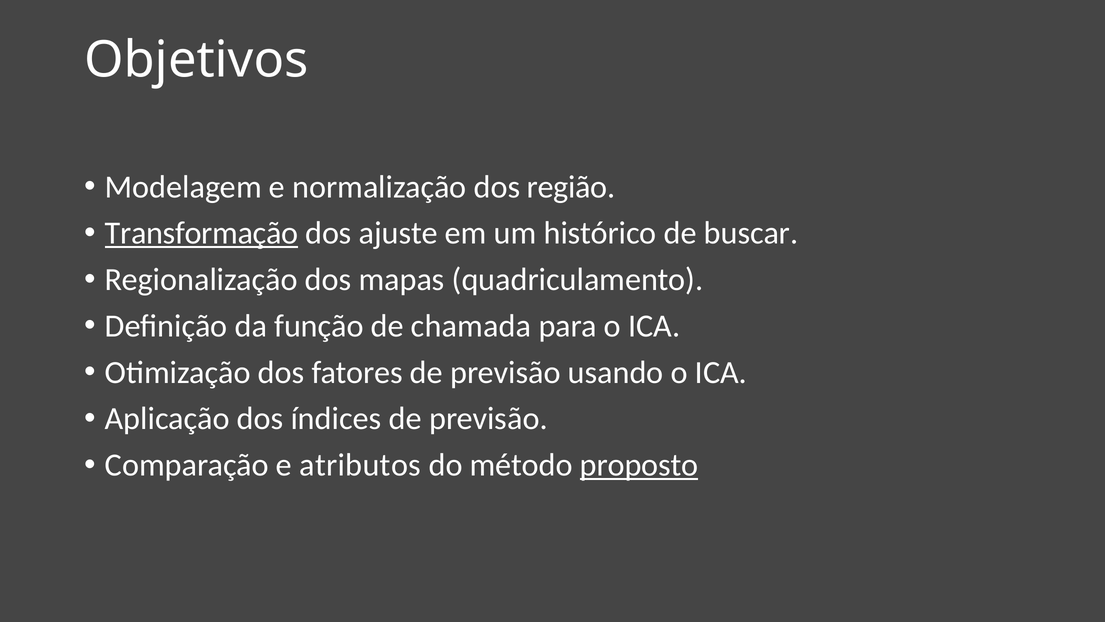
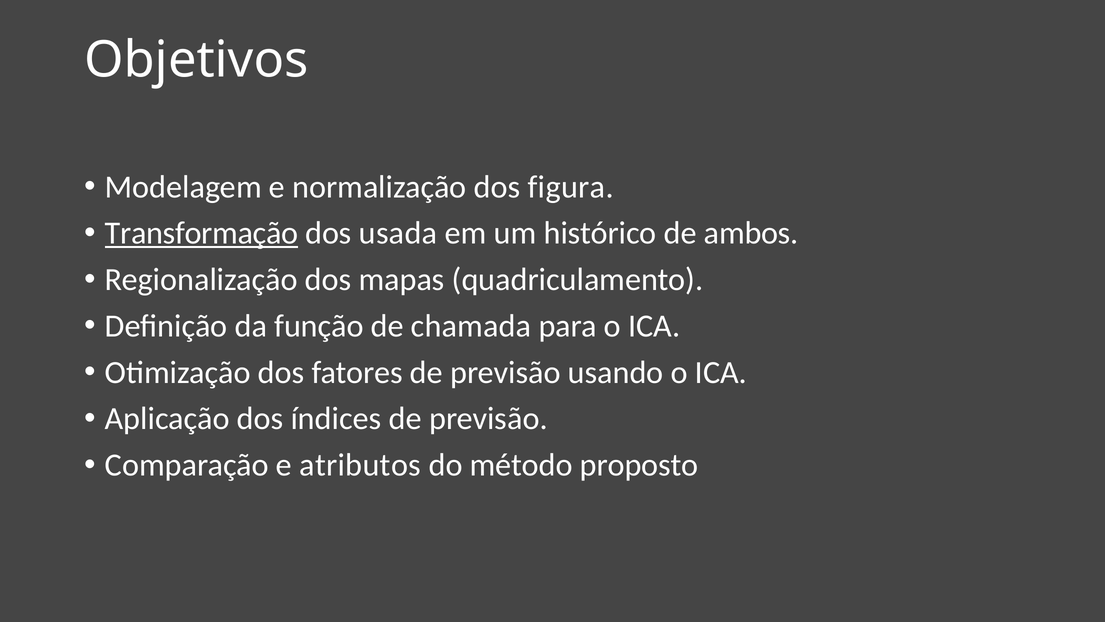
região: região -> figura (571, 187)
ajuste: ajuste -> usada (398, 233)
buscar: buscar -> ambos (751, 233)
proposto underline: present -> none (639, 465)
